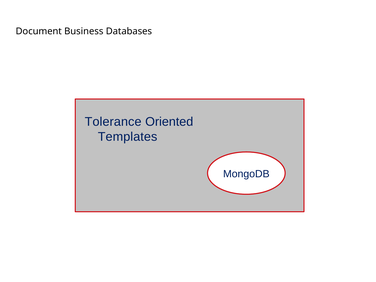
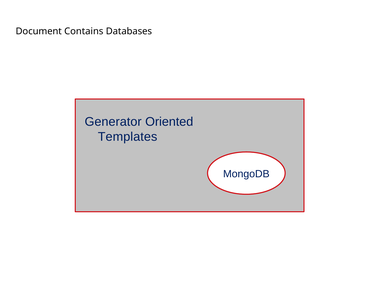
Business: Business -> Contains (84, 31)
Tolerance: Tolerance -> Generator (113, 122)
